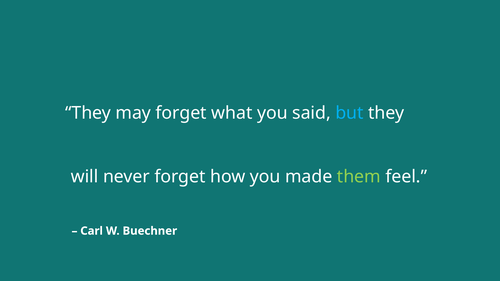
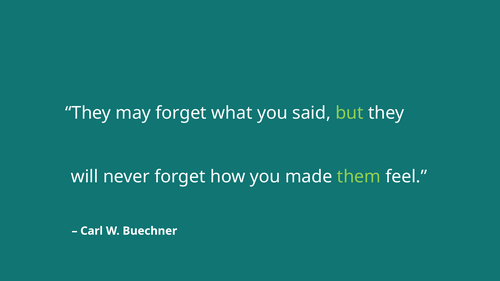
but colour: light blue -> light green (349, 113)
